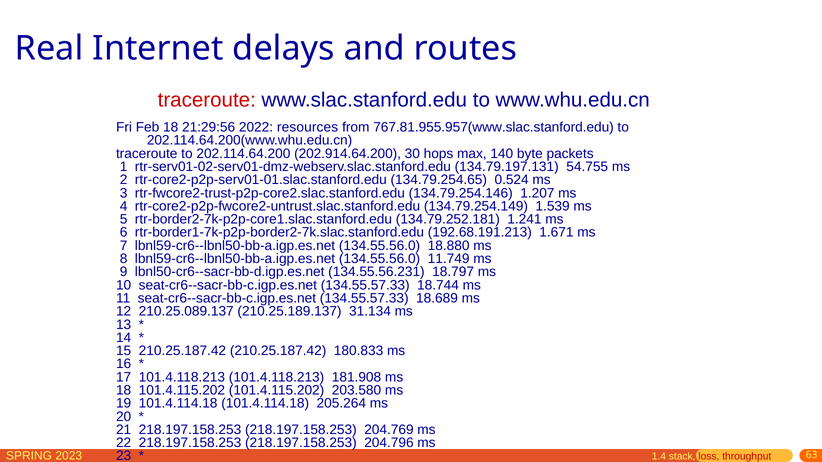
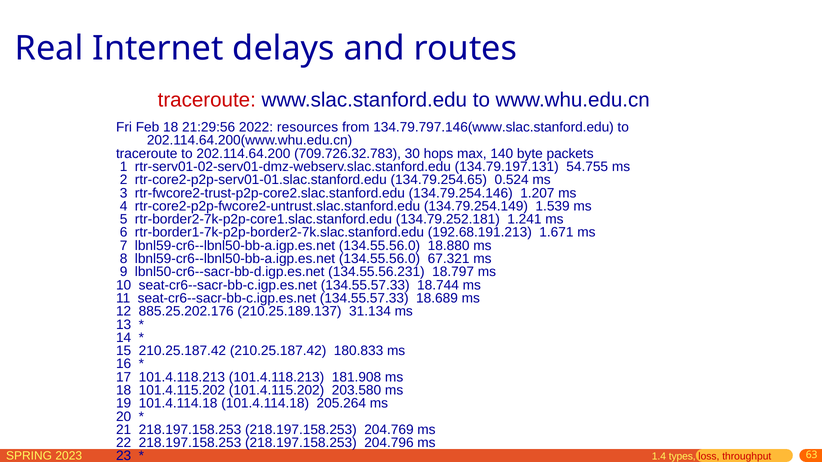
767.81.955.957(www.slac.stanford.edu: 767.81.955.957(www.slac.stanford.edu -> 134.79.797.146(www.slac.stanford.edu (494, 127)
202.914.64.200: 202.914.64.200 -> 709.726.32.783 (348, 154)
11.749: 11.749 -> 67.321 (449, 259)
210.25.089.137: 210.25.089.137 -> 885.25.202.176 (186, 312)
stack: stack -> types (682, 457)
